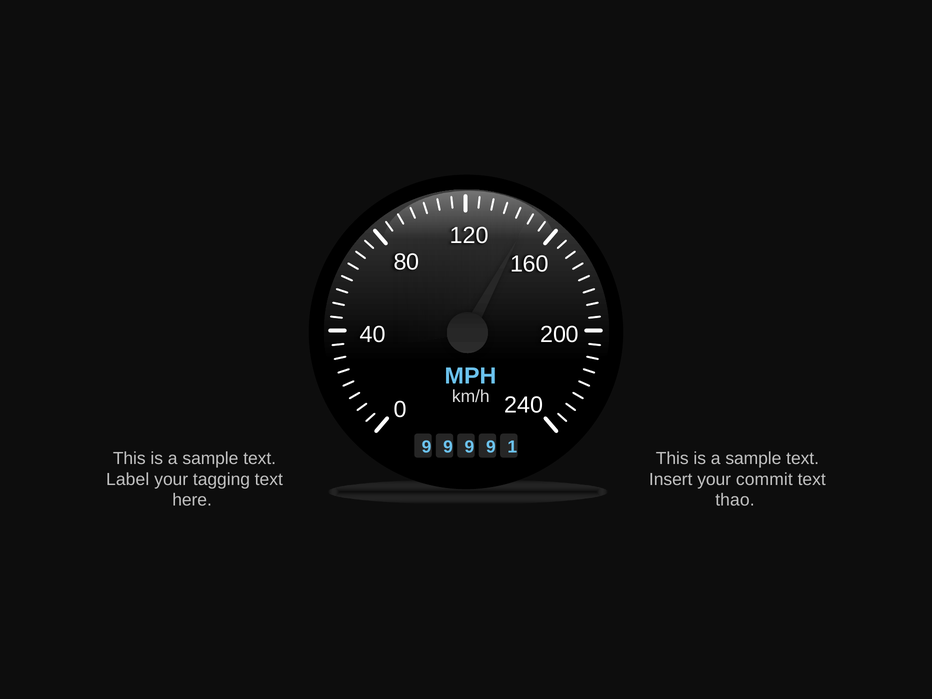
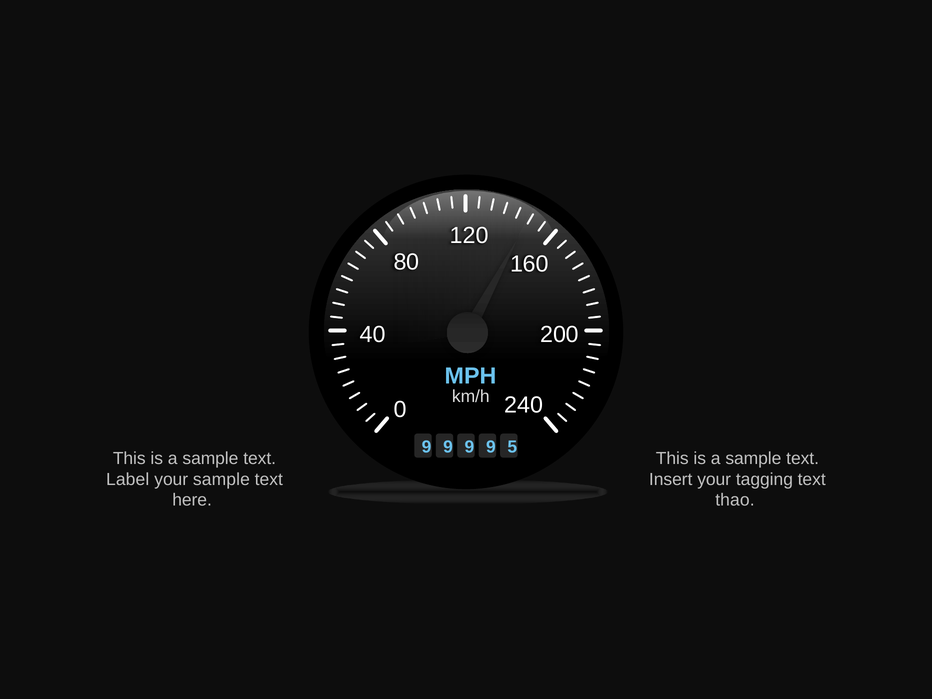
1: 1 -> 5 (512, 447)
your tagging: tagging -> sample (221, 479)
commit: commit -> tagging (764, 479)
